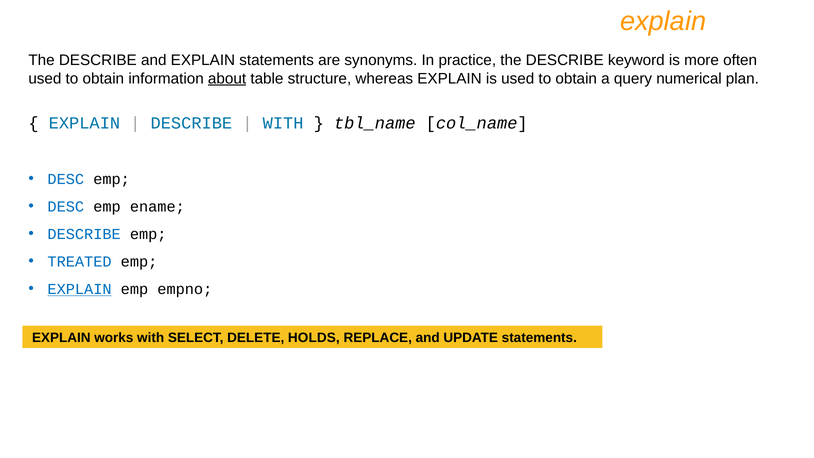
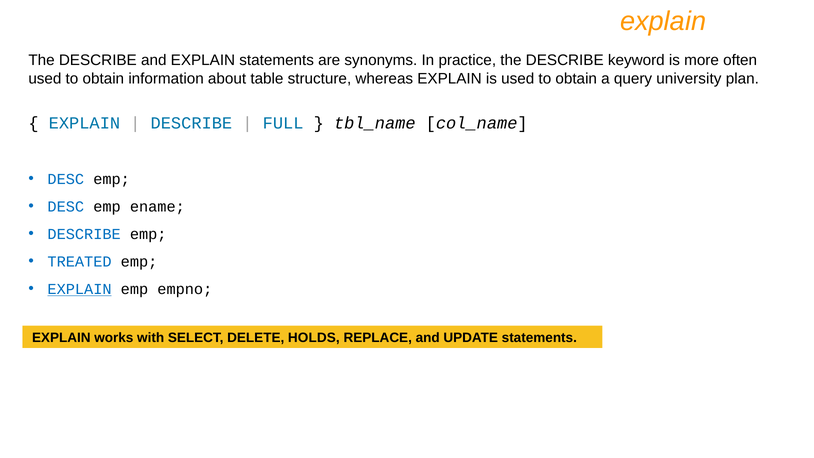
about underline: present -> none (227, 78)
numerical: numerical -> university (689, 78)
WITH: WITH -> FULL (283, 123)
